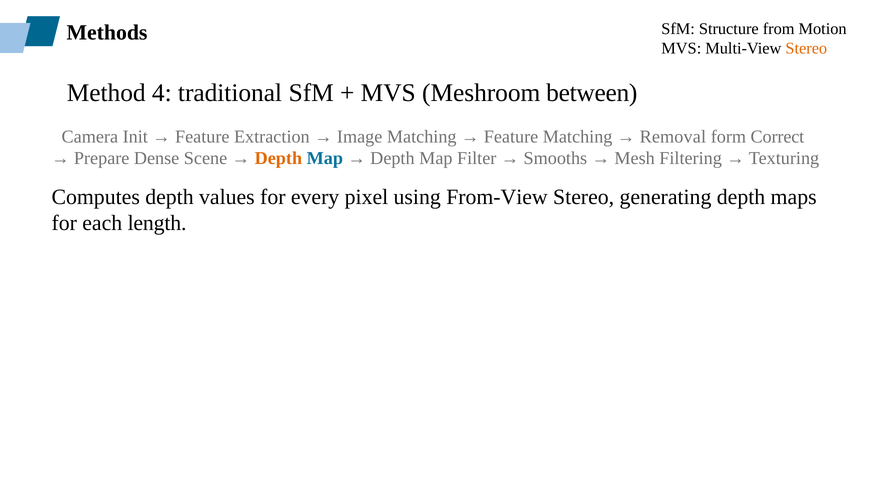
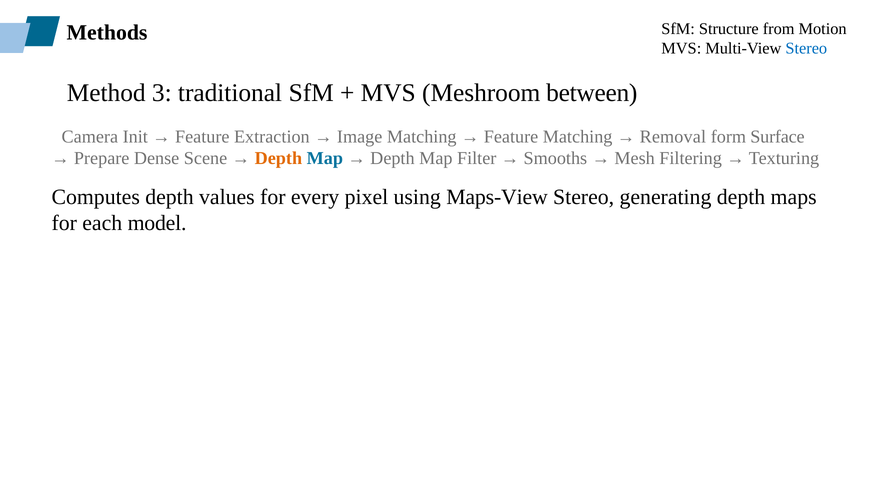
Stereo colour: orange -> blue (806, 48)
4: 4 -> 3 (162, 93)
Correct: Correct -> Surface (777, 137)
From-View: From-View -> Maps-View (497, 197)
length: length -> model (157, 223)
